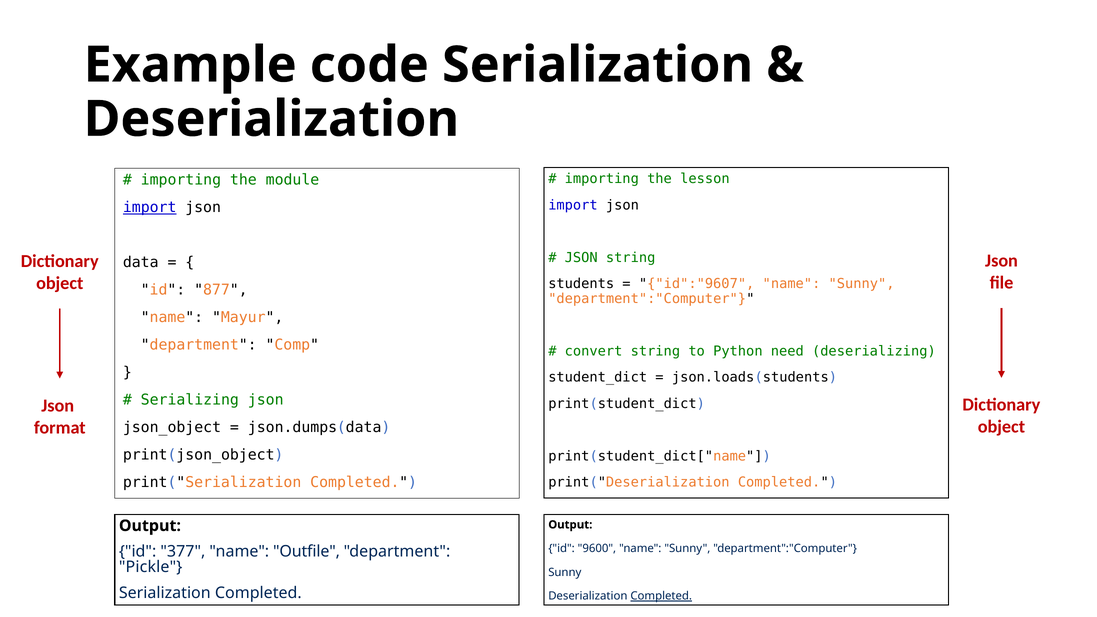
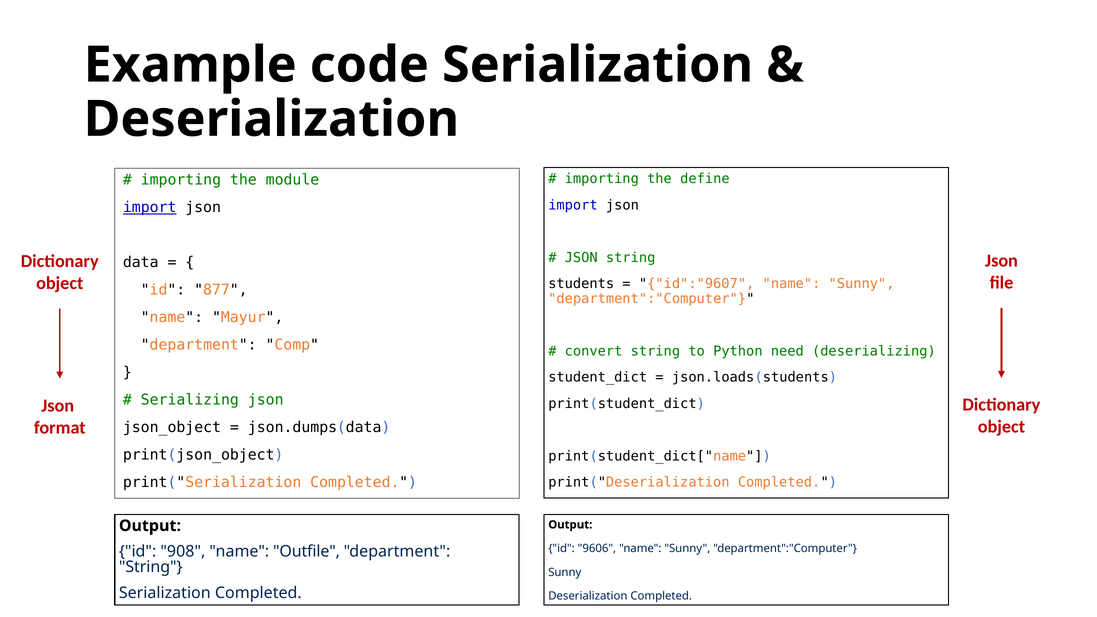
lesson: lesson -> define (705, 179)
9600: 9600 -> 9606 (597, 549)
377: 377 -> 908 (183, 552)
Pickle: Pickle -> String (151, 567)
Completed underline: present -> none (661, 596)
